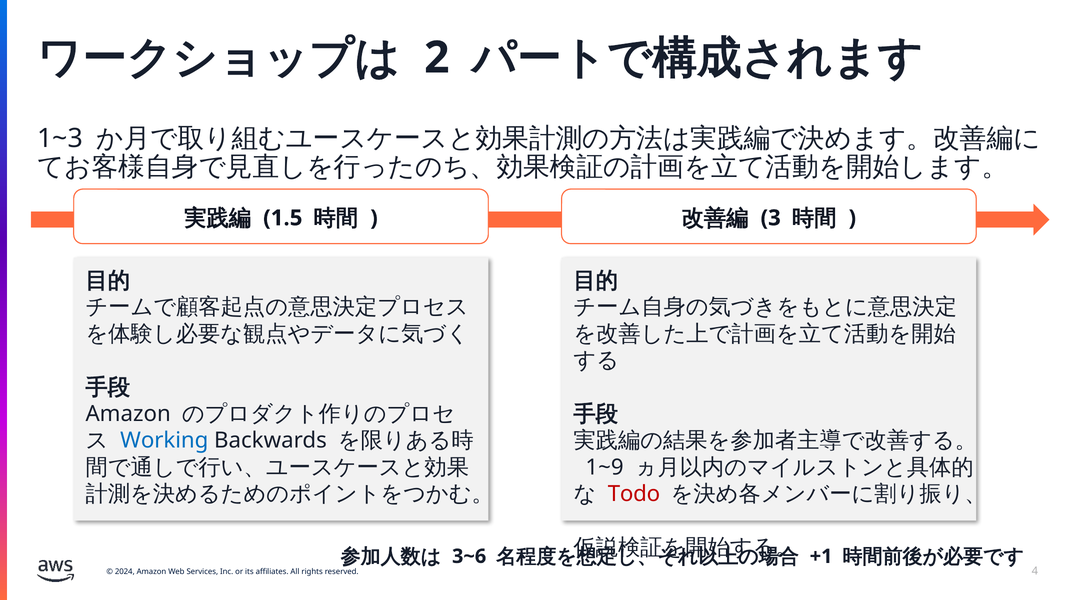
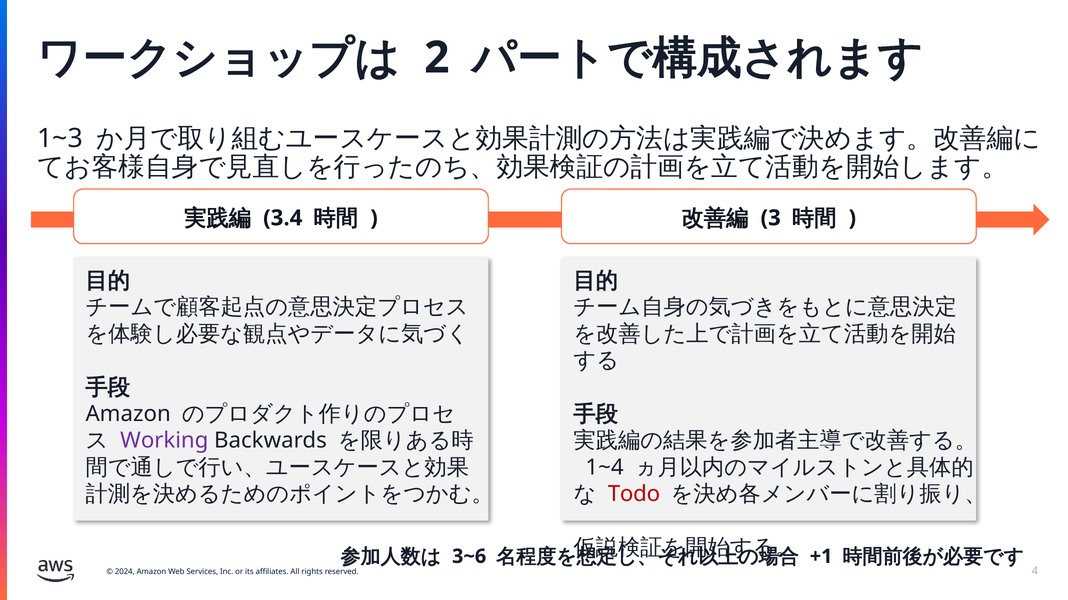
1.5: 1.5 -> 3.4 (283, 218)
Working colour: blue -> purple (164, 441)
1~9: 1~9 -> 1~4 (605, 468)
